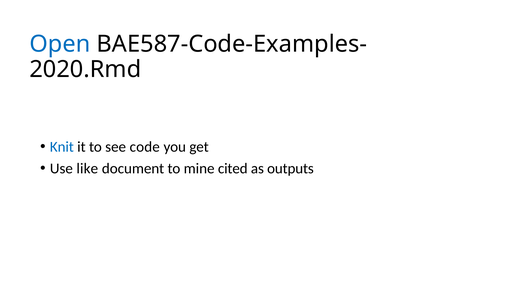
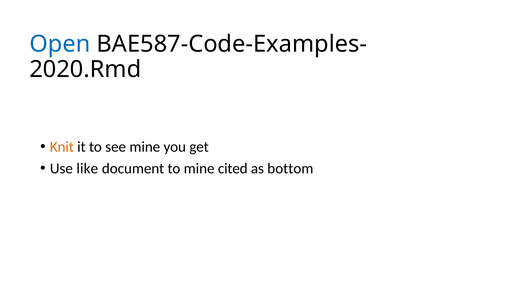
Knit colour: blue -> orange (62, 147)
see code: code -> mine (145, 147)
outputs: outputs -> bottom (290, 169)
